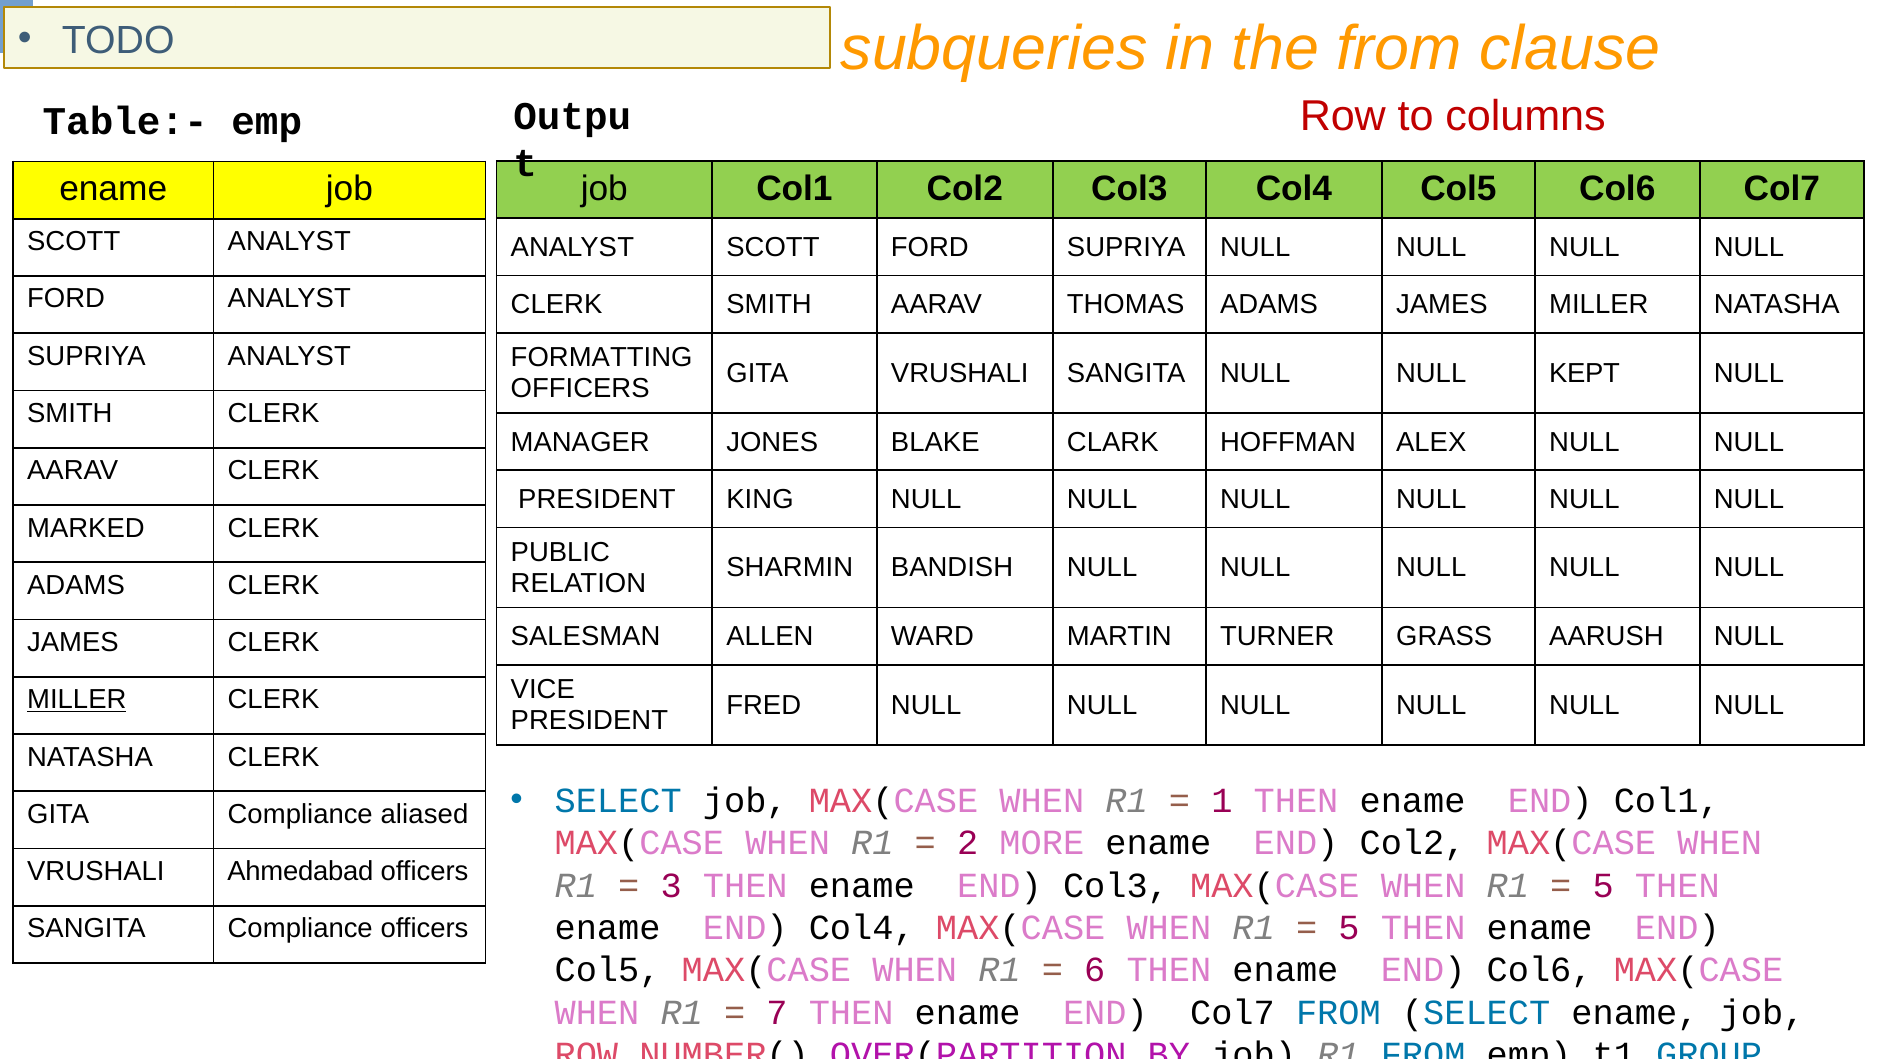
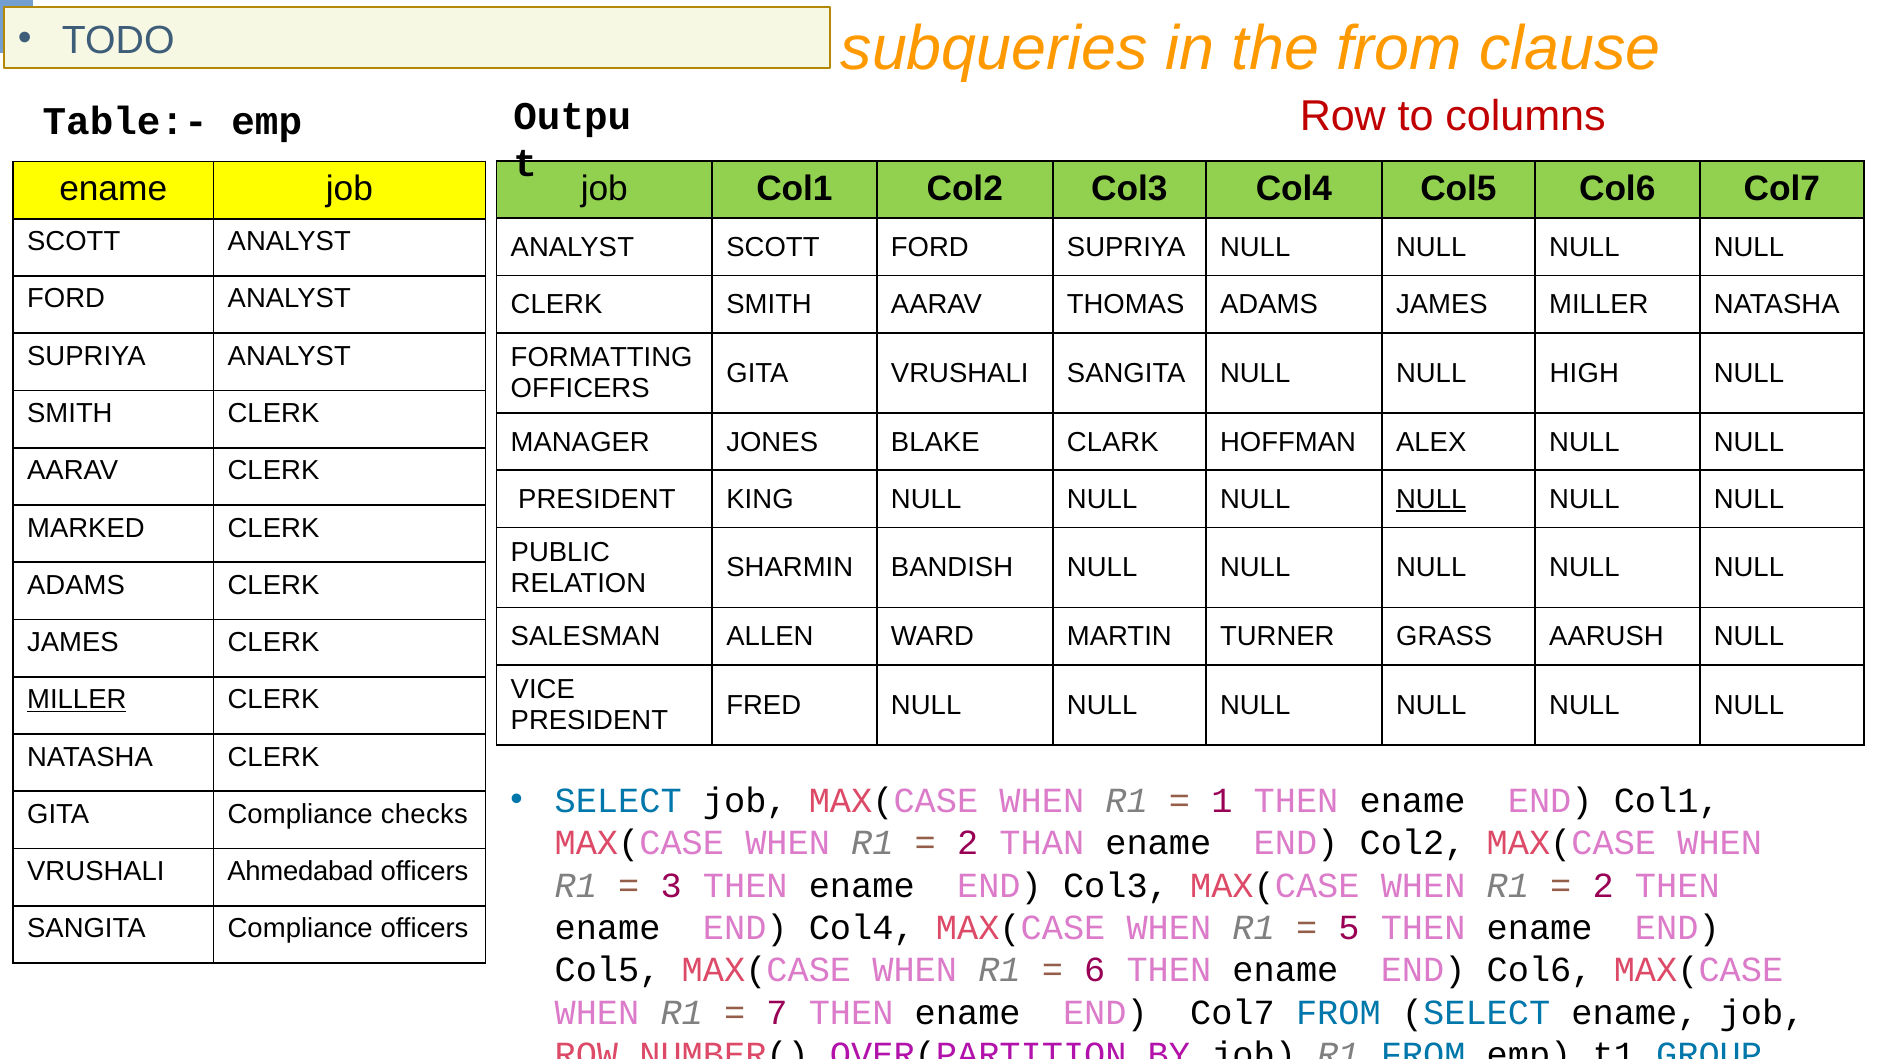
KEPT: KEPT -> HIGH (1584, 373)
NULL underline: none -> present (1431, 499)
aliased: aliased -> checks (424, 814)
MORE: MORE -> THAN (1042, 843)
5: 5 -> 2 (1603, 886)
